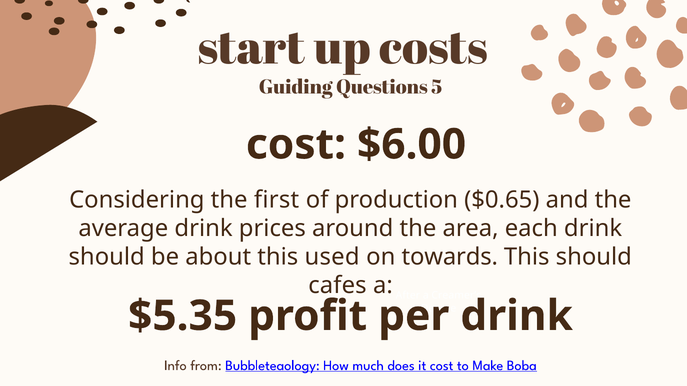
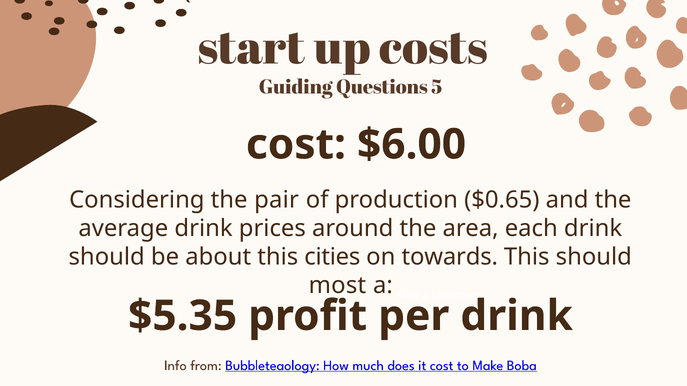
first: first -> pair (277, 200)
used: used -> cities (332, 257)
cafes: cafes -> most (337, 286)
